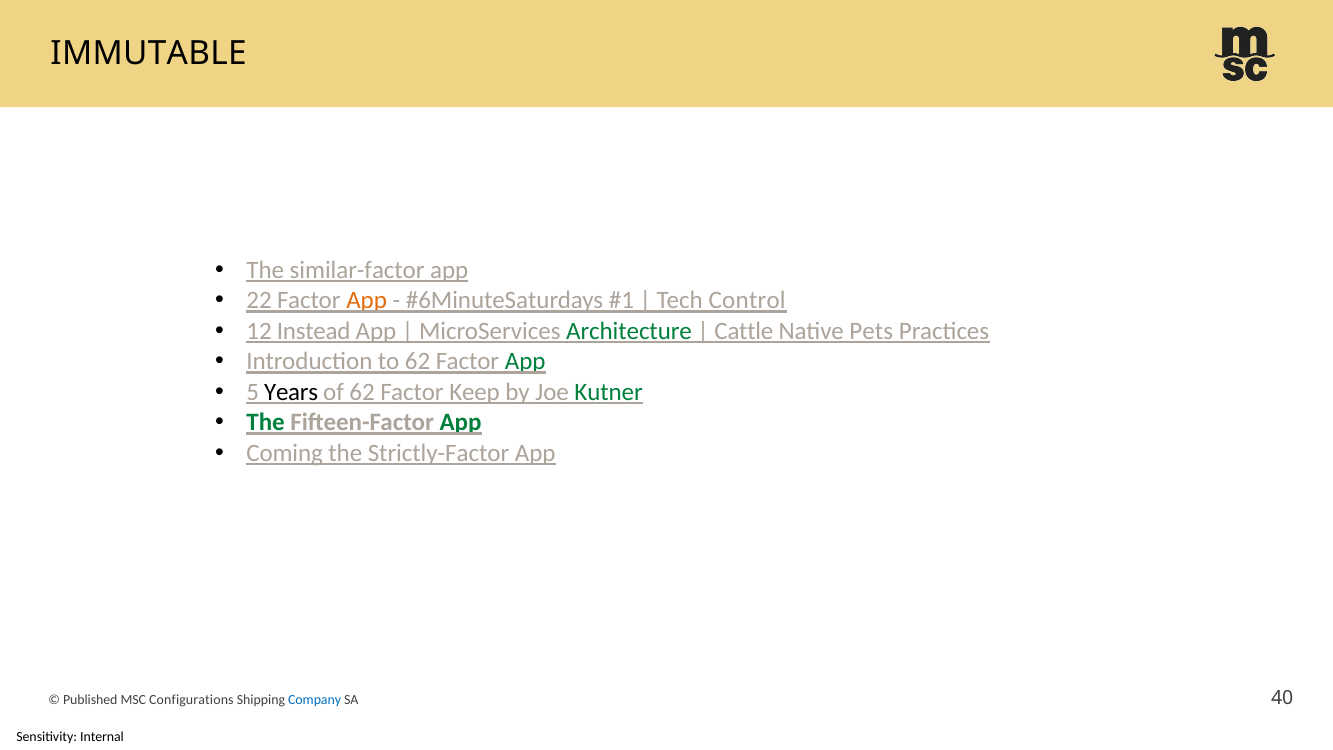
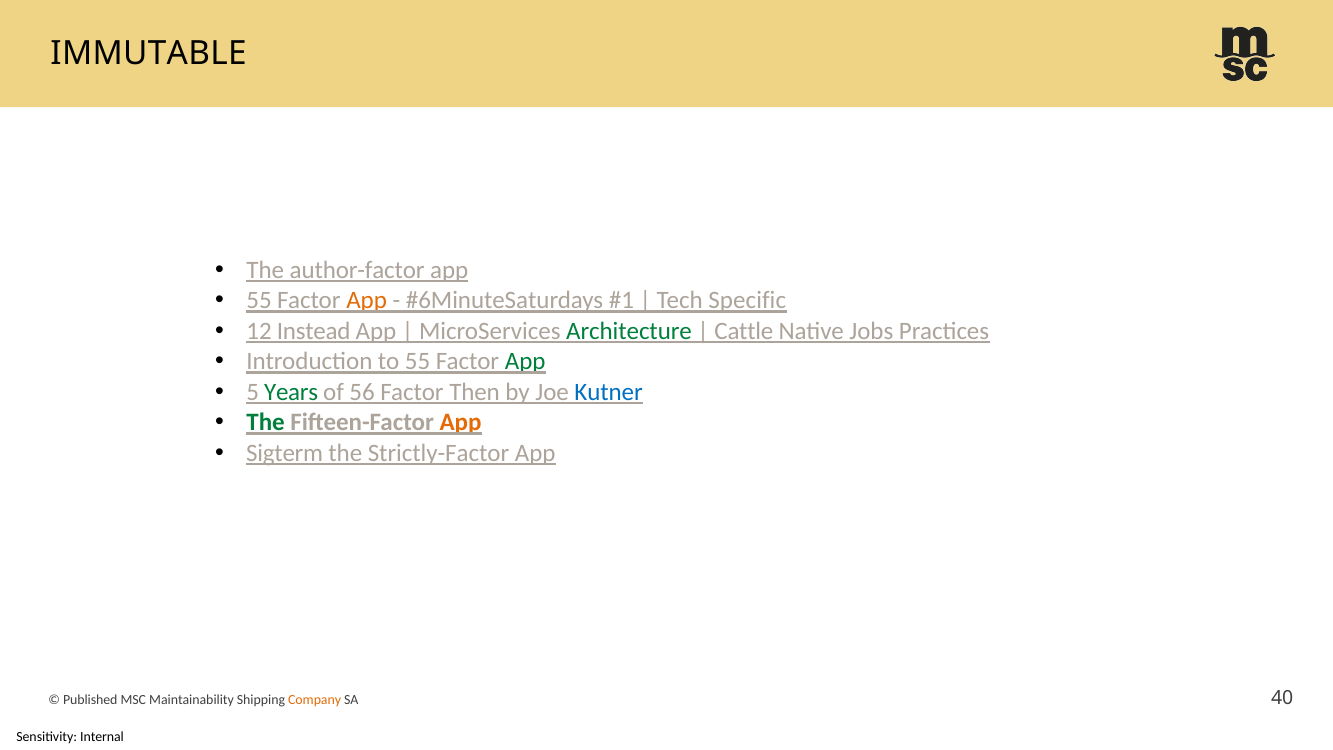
similar-factor: similar-factor -> author-factor (357, 270)
22: 22 -> 55 (259, 300)
Control: Control -> Specific (747, 300)
Pets: Pets -> Jobs (871, 331)
to 62: 62 -> 55 (418, 361)
Years colour: black -> green (291, 392)
of 62: 62 -> 56 (362, 392)
Keep: Keep -> Then (475, 392)
Kutner colour: green -> blue (609, 392)
App colour: green -> orange (461, 422)
Coming: Coming -> Sigterm (285, 453)
Configurations: Configurations -> Maintainability (191, 699)
Company colour: blue -> orange (315, 699)
